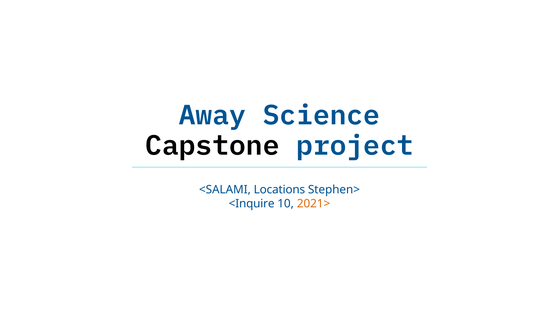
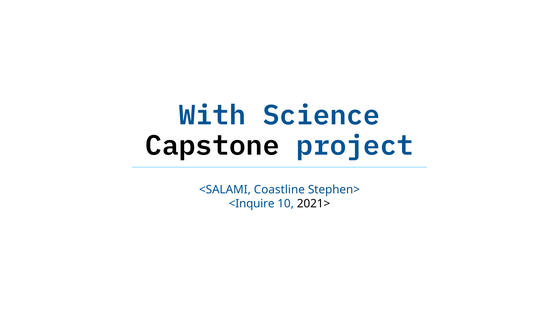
Away: Away -> With (212, 115)
Locations: Locations -> Coastline (279, 190)
2021> colour: orange -> black (314, 204)
